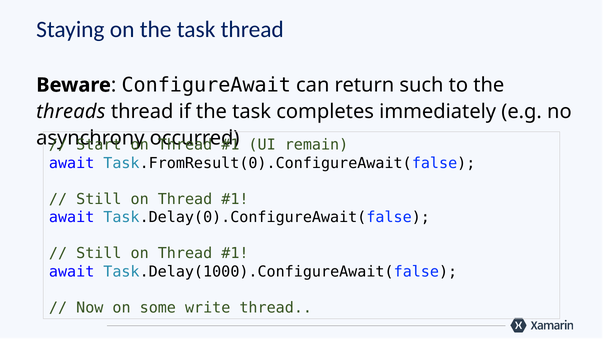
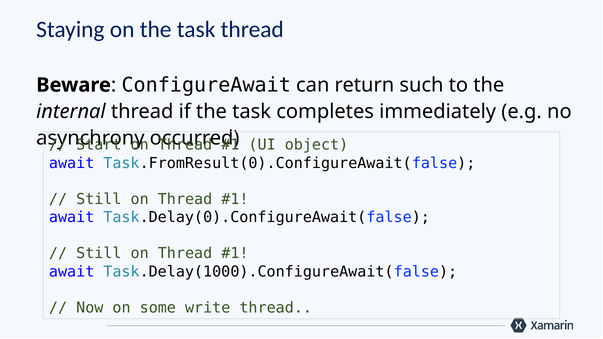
threads: threads -> internal (71, 112)
remain: remain -> object (317, 145)
